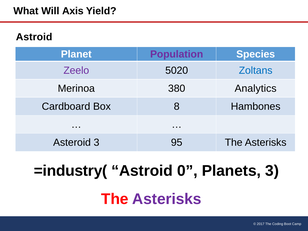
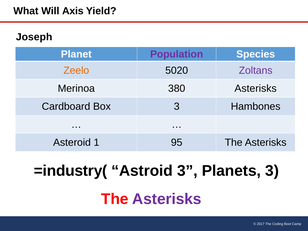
Astroid: Astroid -> Joseph (34, 37)
Zeelo colour: purple -> orange (76, 70)
Zoltans colour: blue -> purple (256, 70)
380 Analytics: Analytics -> Asterisks (256, 88)
Box 8: 8 -> 3 (177, 106)
Asteroid 3: 3 -> 1 (97, 143)
Astroid 0: 0 -> 3 (187, 171)
